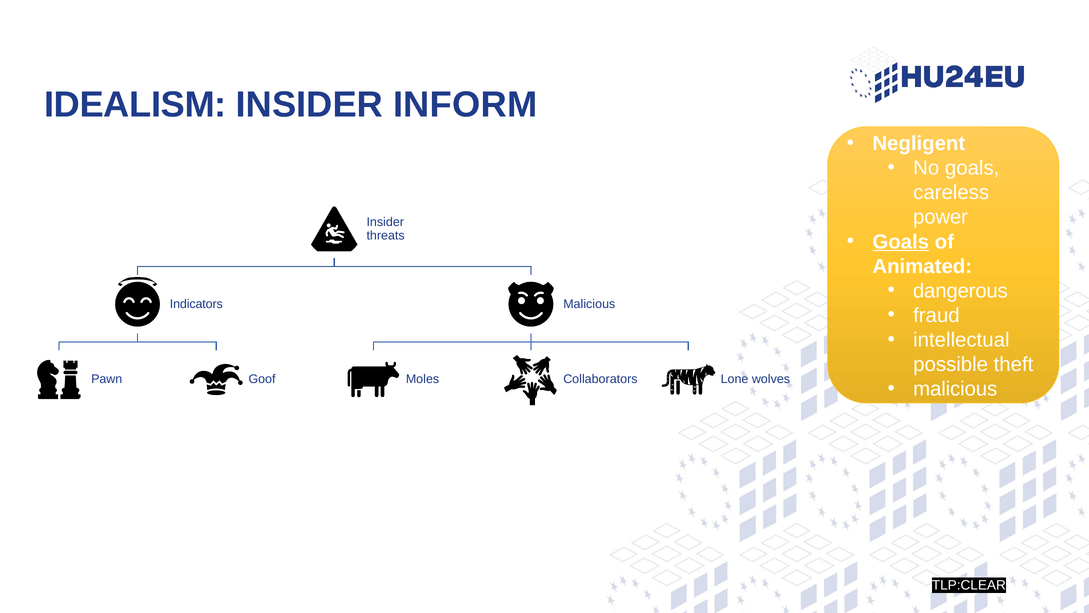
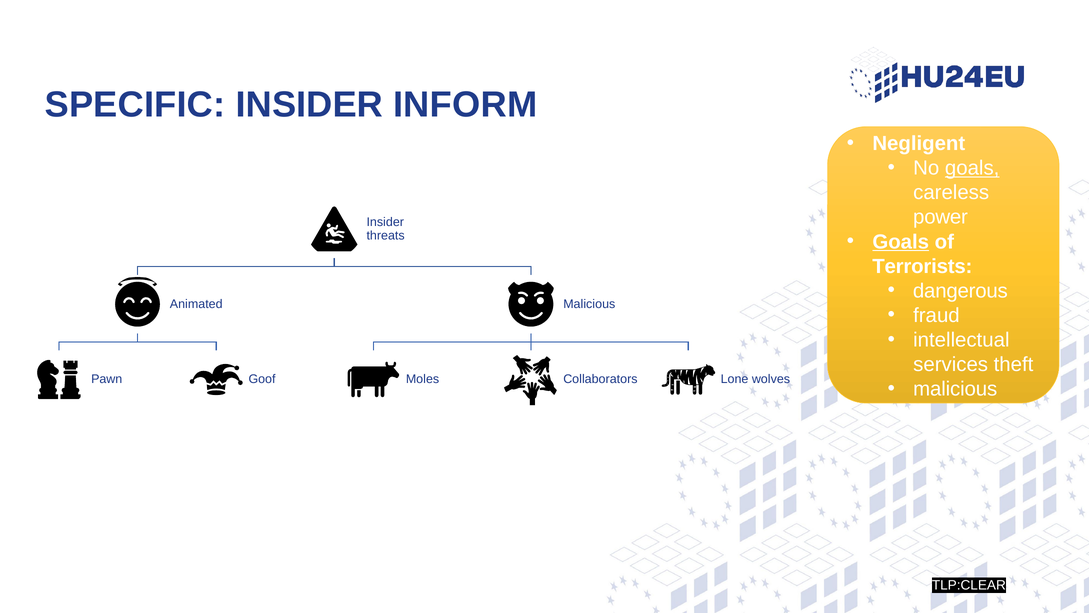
IDEALISM: IDEALISM -> SPECIFIC (135, 105)
goals underline: none -> present (972, 168)
Animated: Animated -> Terrorists (922, 266)
Indicators: Indicators -> Animated (196, 304)
possible: possible -> services (951, 364)
